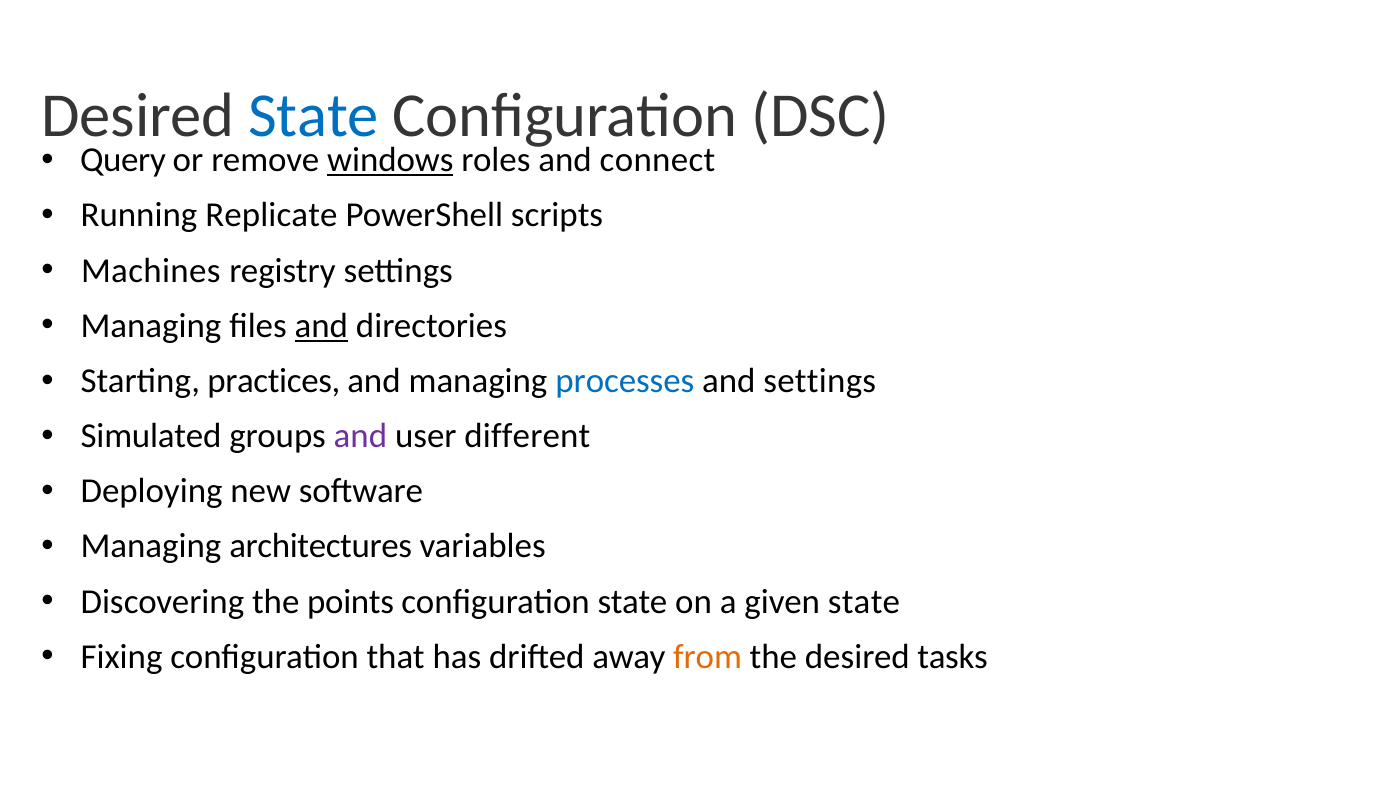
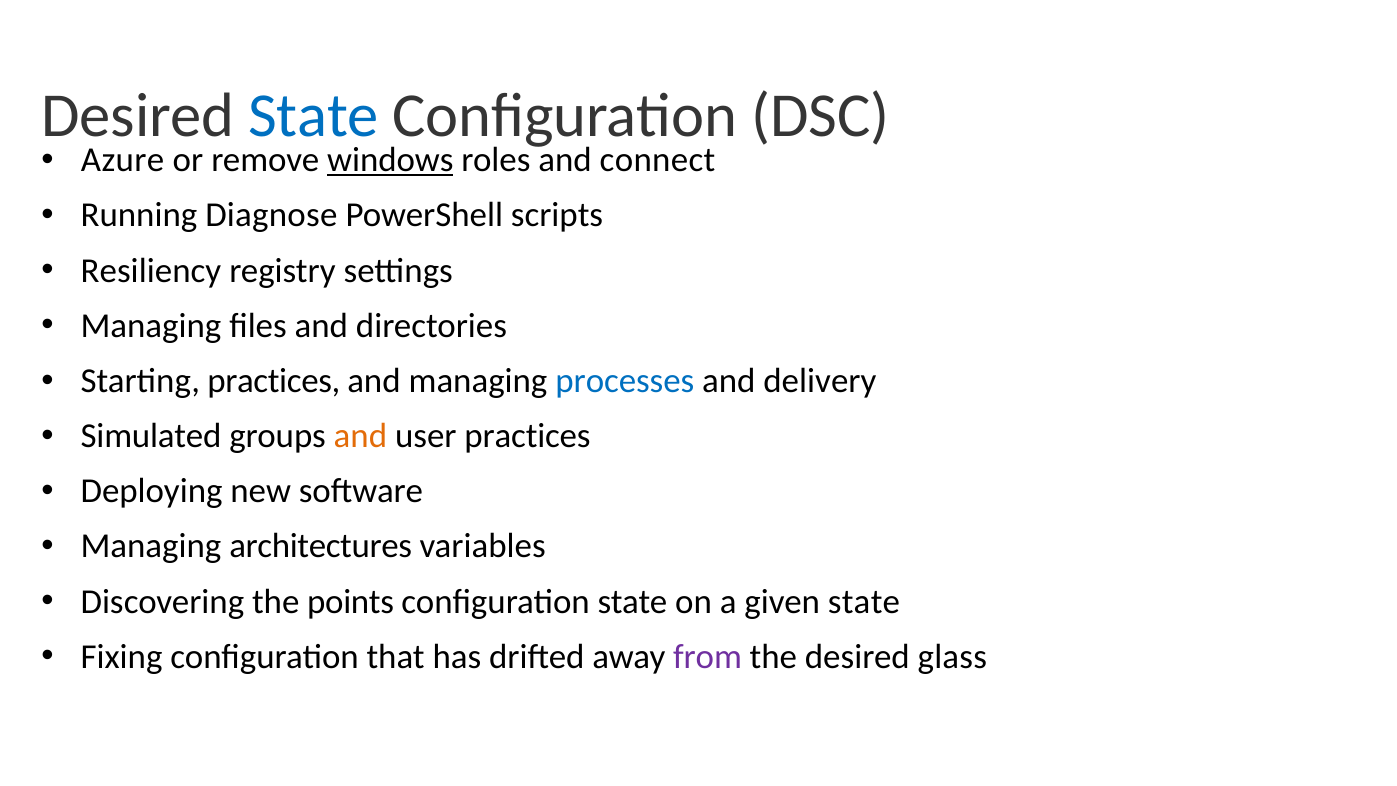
Query: Query -> Azure (123, 160)
Replicate: Replicate -> Diagnose (271, 215)
Machines: Machines -> Resiliency (151, 270)
and underline: present -> none (321, 326)
and settings: settings -> delivery (820, 381)
and colour: purple -> orange (360, 436)
user different: different -> practices (528, 436)
from colour: orange -> purple (708, 657)
tasks: tasks -> glass (952, 657)
